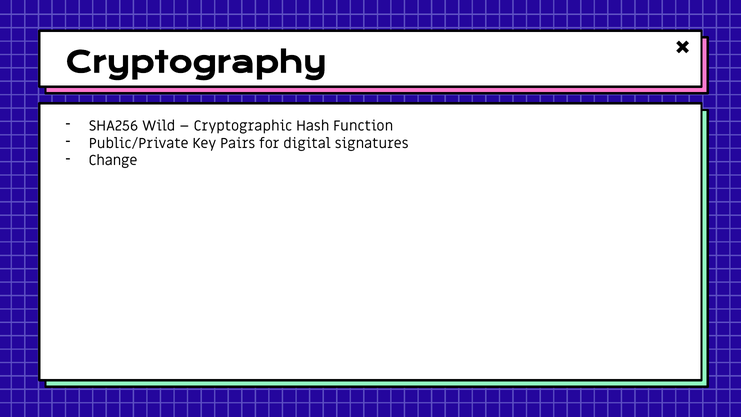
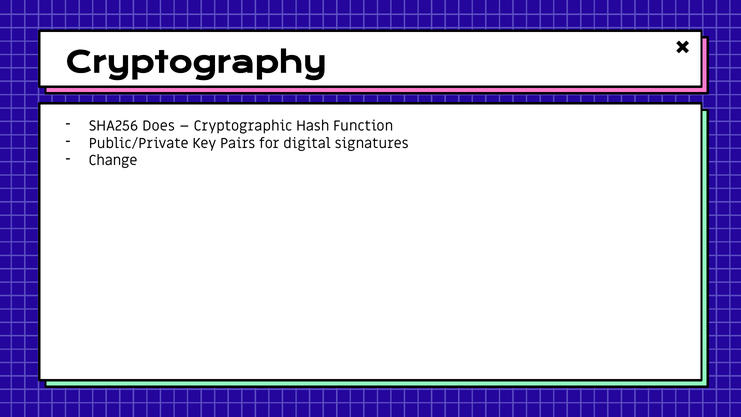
Wild: Wild -> Does (159, 126)
